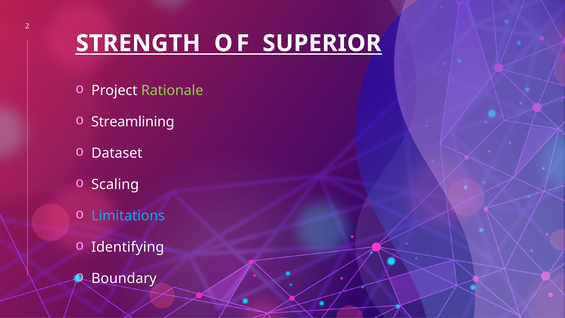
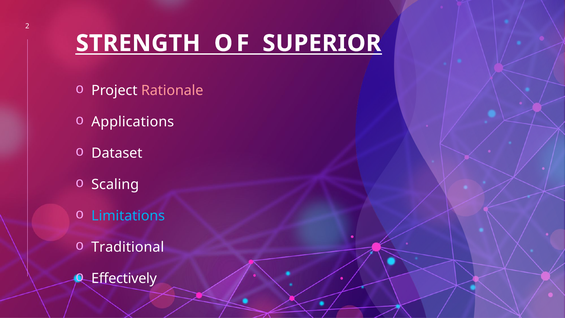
Rationale colour: light green -> pink (172, 90)
Streamlining: Streamlining -> Applications (133, 122)
Identifying: Identifying -> Traditional (128, 247)
Boundary: Boundary -> Effectively (124, 278)
